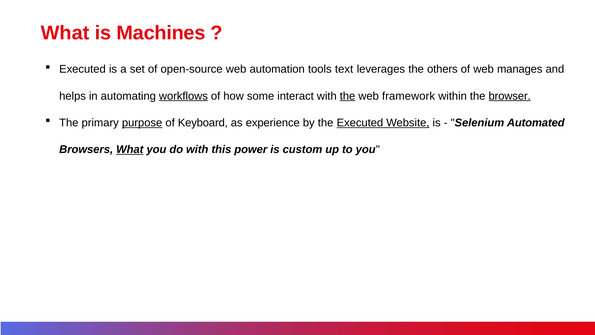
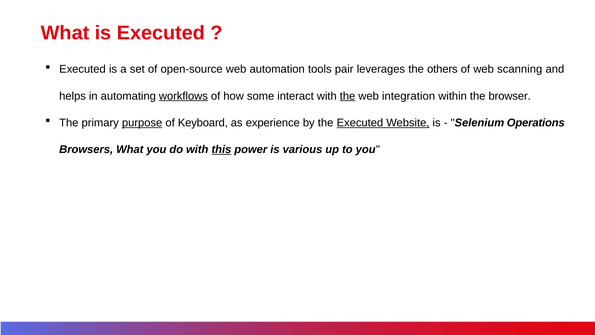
is Machines: Machines -> Executed (161, 33)
text: text -> pair (344, 69)
manages: manages -> scanning (520, 69)
framework: framework -> integration (409, 96)
browser underline: present -> none (510, 96)
Automated: Automated -> Operations (536, 123)
What underline: present -> none (130, 149)
this underline: none -> present (221, 149)
custom: custom -> various (302, 149)
